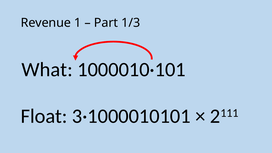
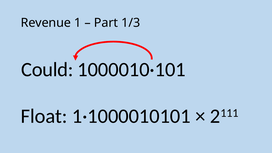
What: What -> Could (47, 69)
3·1000010101: 3·1000010101 -> 1·1000010101 (131, 116)
